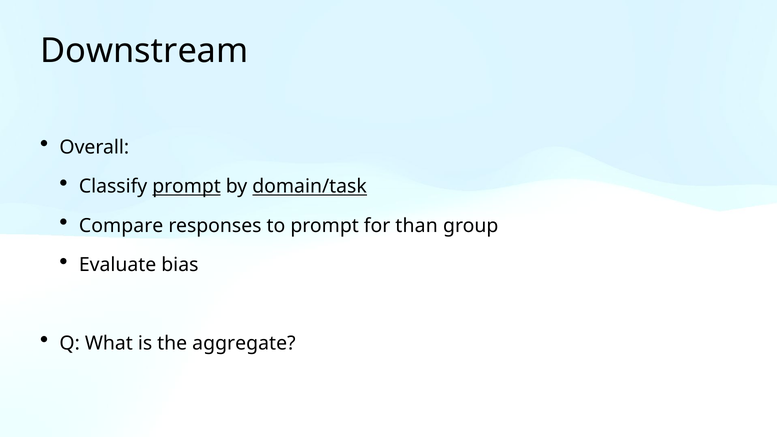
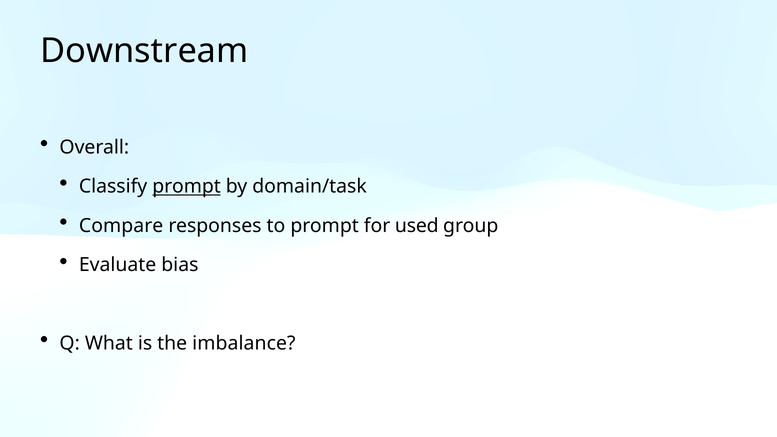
domain/task underline: present -> none (310, 187)
than: than -> used (417, 226)
aggregate: aggregate -> imbalance (244, 343)
